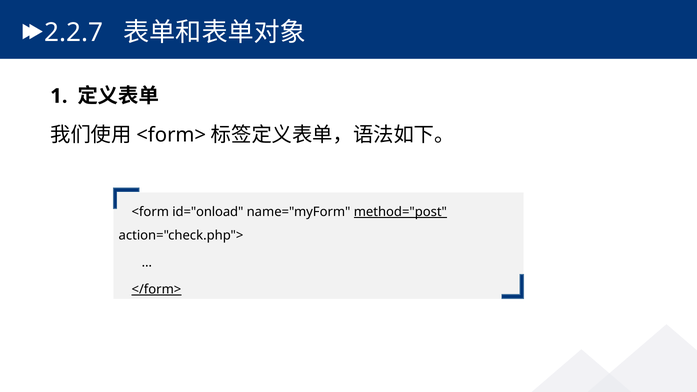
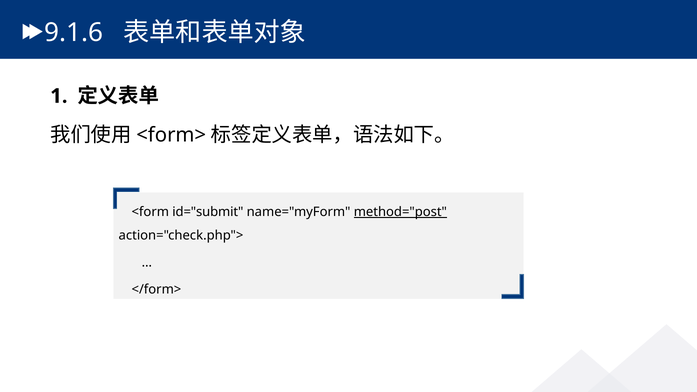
2.2.7: 2.2.7 -> 9.1.6 (74, 32)
id="onload: id="onload -> id="submit (208, 212)
</form> underline: present -> none (156, 289)
